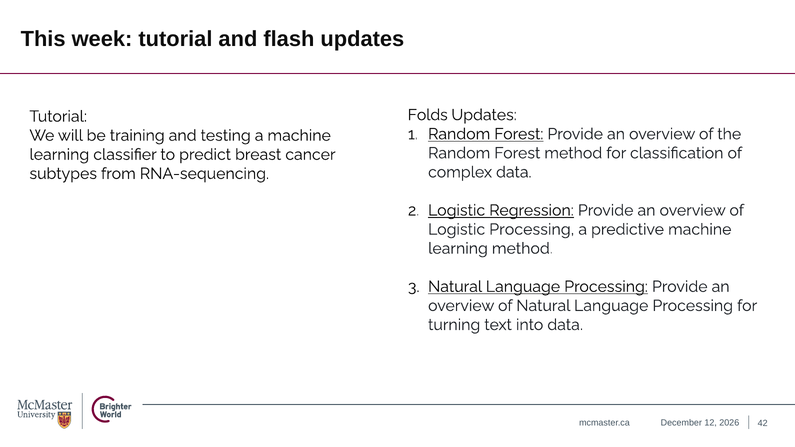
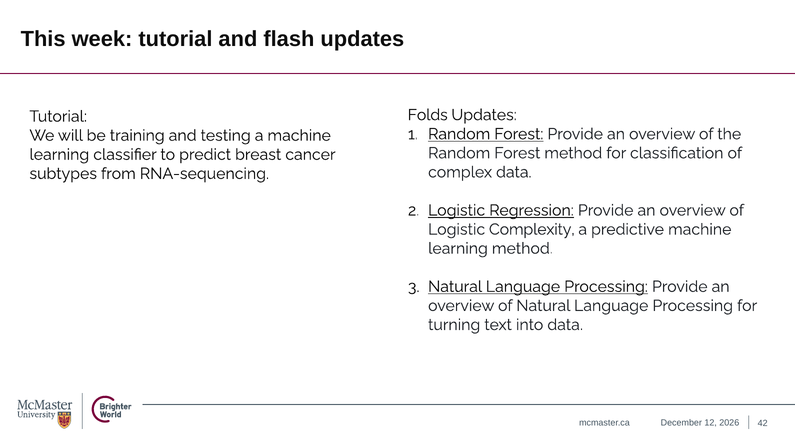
Logistic Processing: Processing -> Complexity (532, 230)
